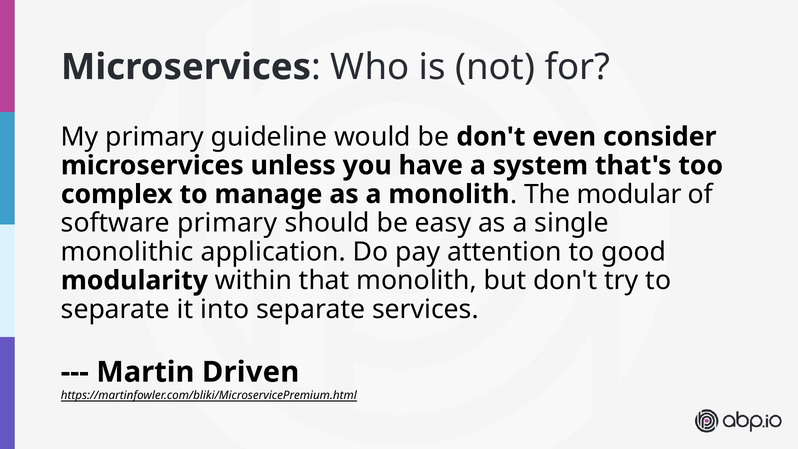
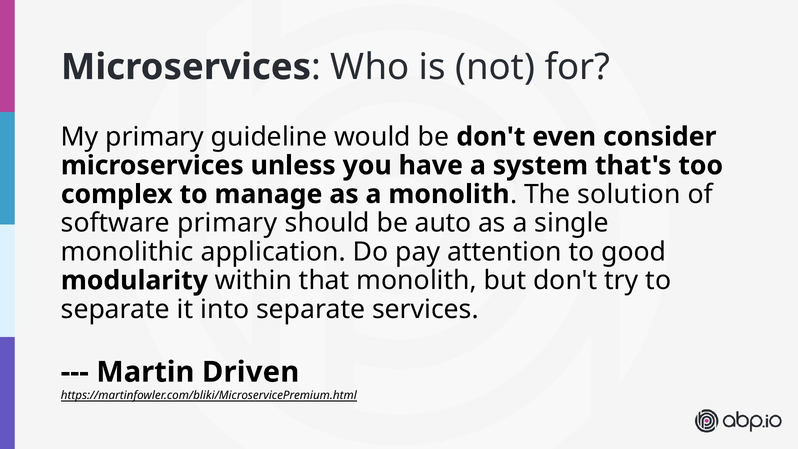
modular: modular -> solution (629, 194)
easy: easy -> auto (443, 223)
